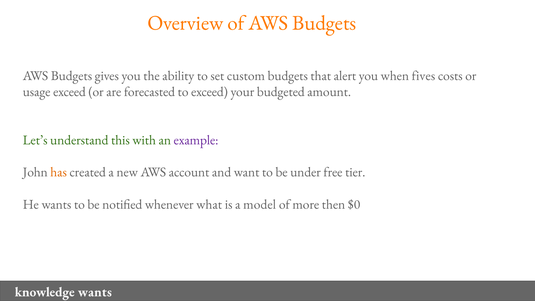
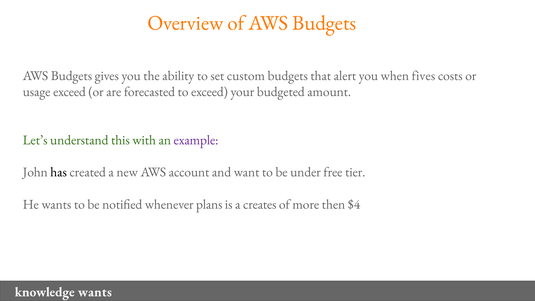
has colour: orange -> black (59, 172)
what: what -> plans (209, 204)
model: model -> creates (260, 204)
$0: $0 -> $4 (354, 204)
